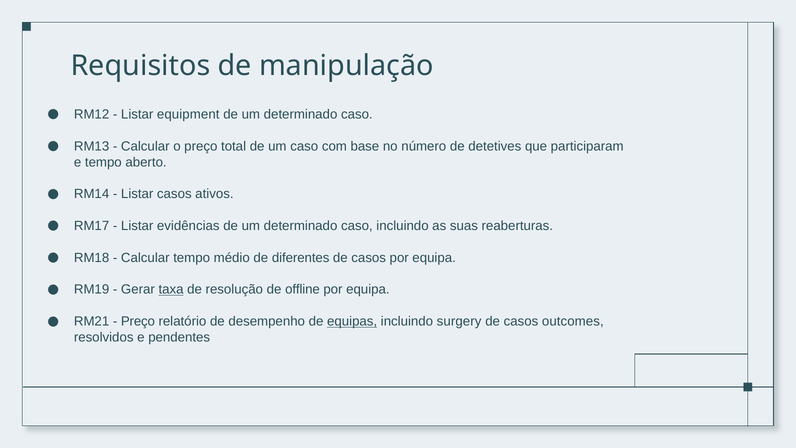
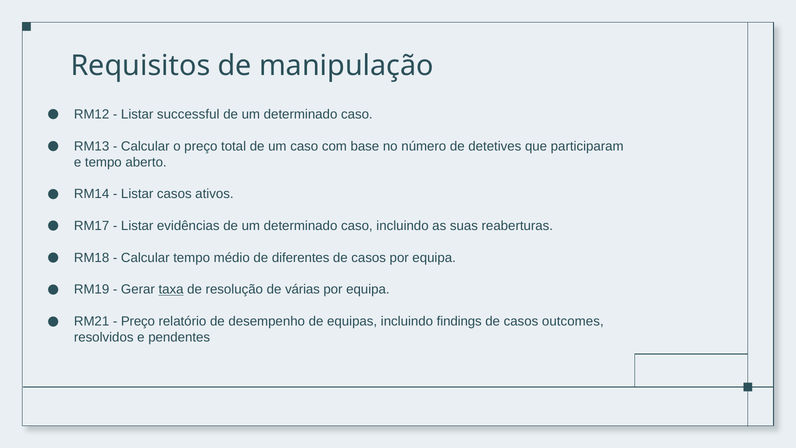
equipment: equipment -> successful (188, 114)
offline: offline -> várias (302, 289)
equipas underline: present -> none (352, 321)
surgery: surgery -> findings (459, 321)
